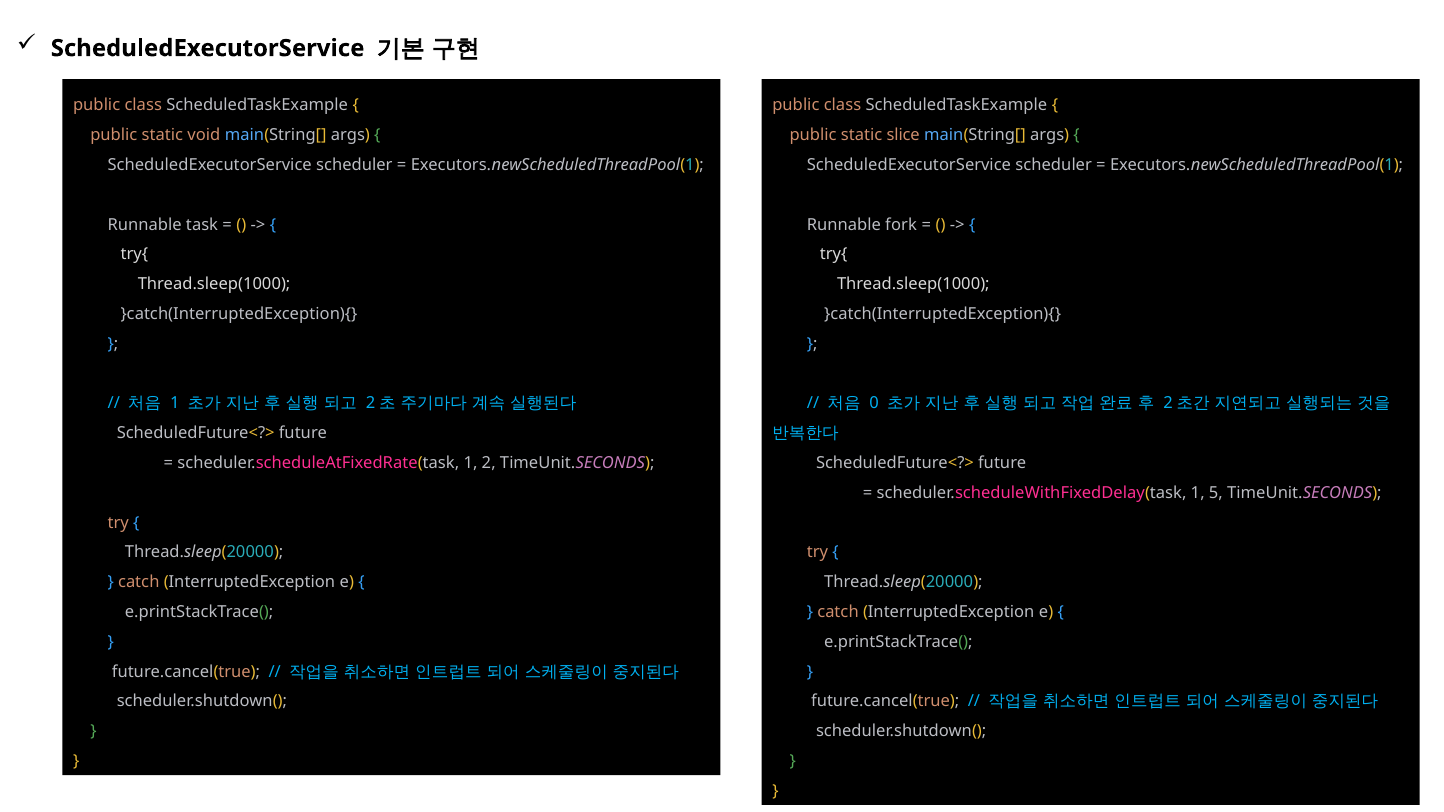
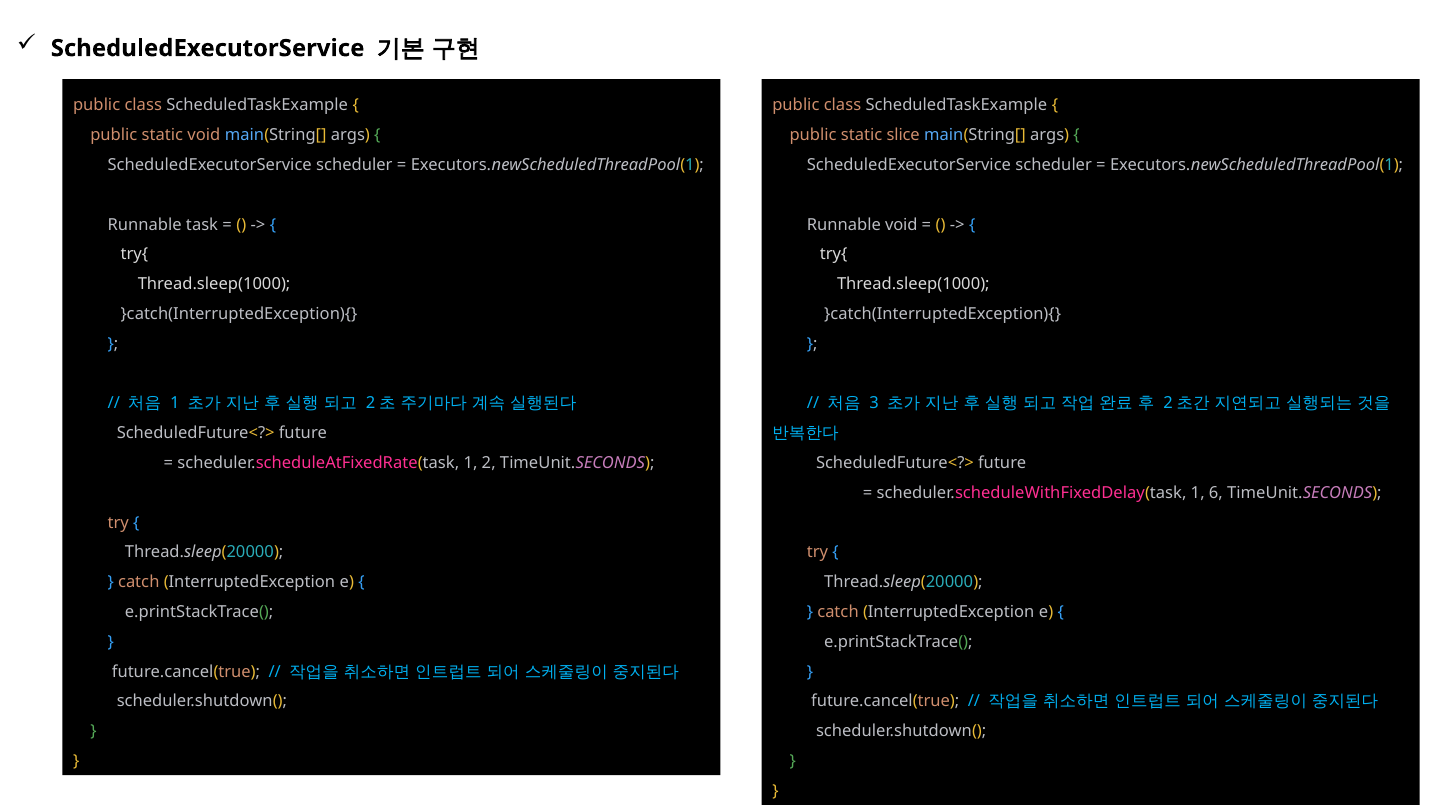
Runnable fork: fork -> void (901, 225)
0: 0 -> 3 (874, 404)
5: 5 -> 6 (1216, 493)
